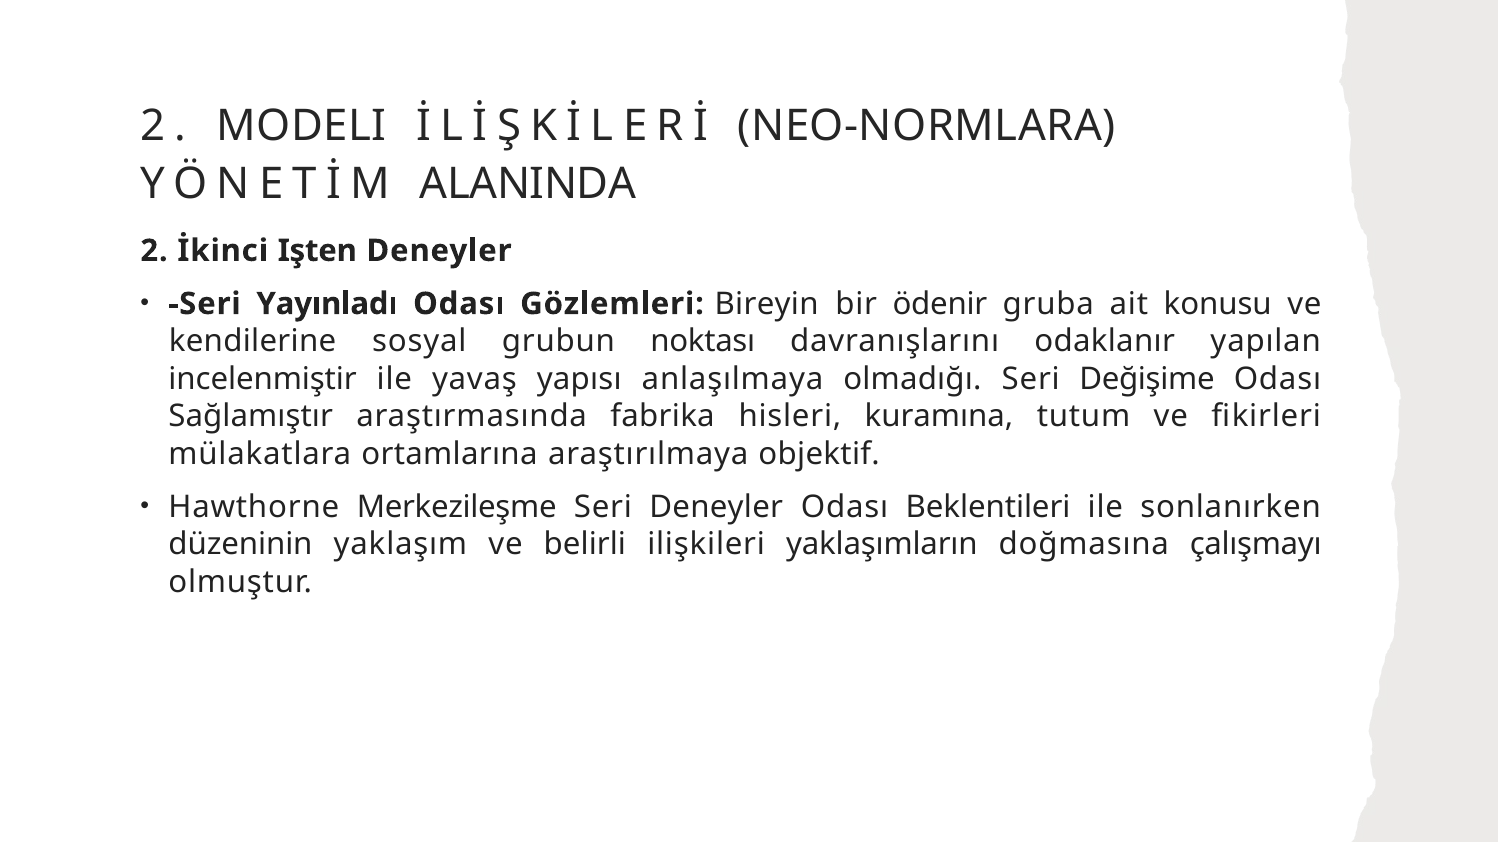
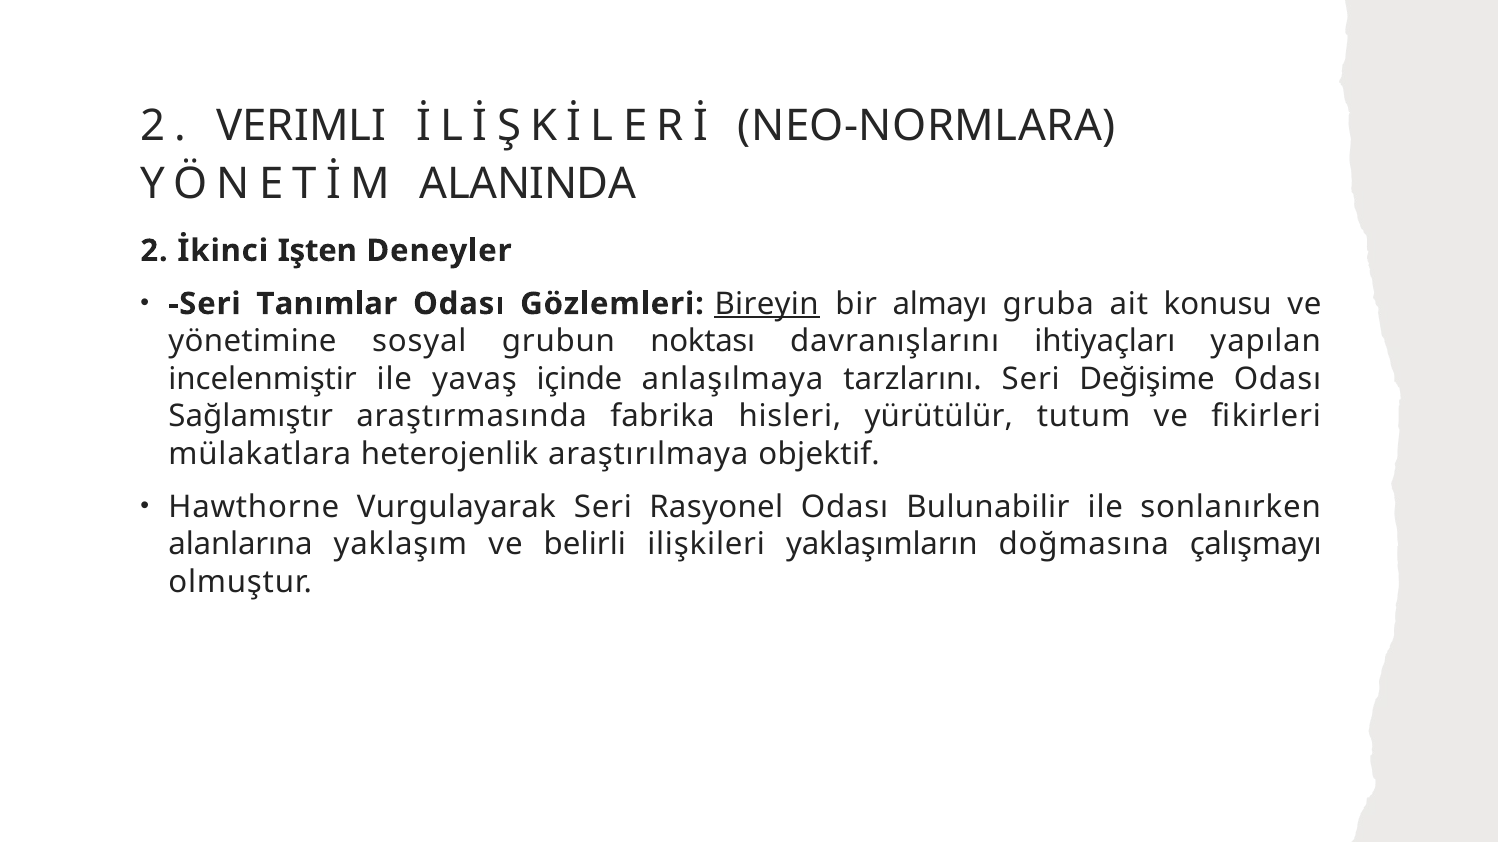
MODELI: MODELI -> VERIMLI (301, 126)
Yayınladı: Yayınladı -> Tanımlar (327, 304)
Bireyin underline: none -> present (767, 304)
ödenir: ödenir -> almayı (940, 304)
kendilerine: kendilerine -> yönetimine (253, 342)
odaklanır: odaklanır -> ihtiyaçları (1105, 342)
yapısı: yapısı -> içinde (579, 379)
olmadığı: olmadığı -> tarzlarını (913, 379)
kuramına: kuramına -> yürütülür (939, 417)
ortamlarına: ortamlarına -> heterojenlik (450, 454)
Merkezileşme: Merkezileşme -> Vurgulayarak (456, 507)
Seri Deneyler: Deneyler -> Rasyonel (716, 507)
Beklentileri: Beklentileri -> Bulunabilir (988, 507)
düzeninin: düzeninin -> alanlarına (241, 545)
